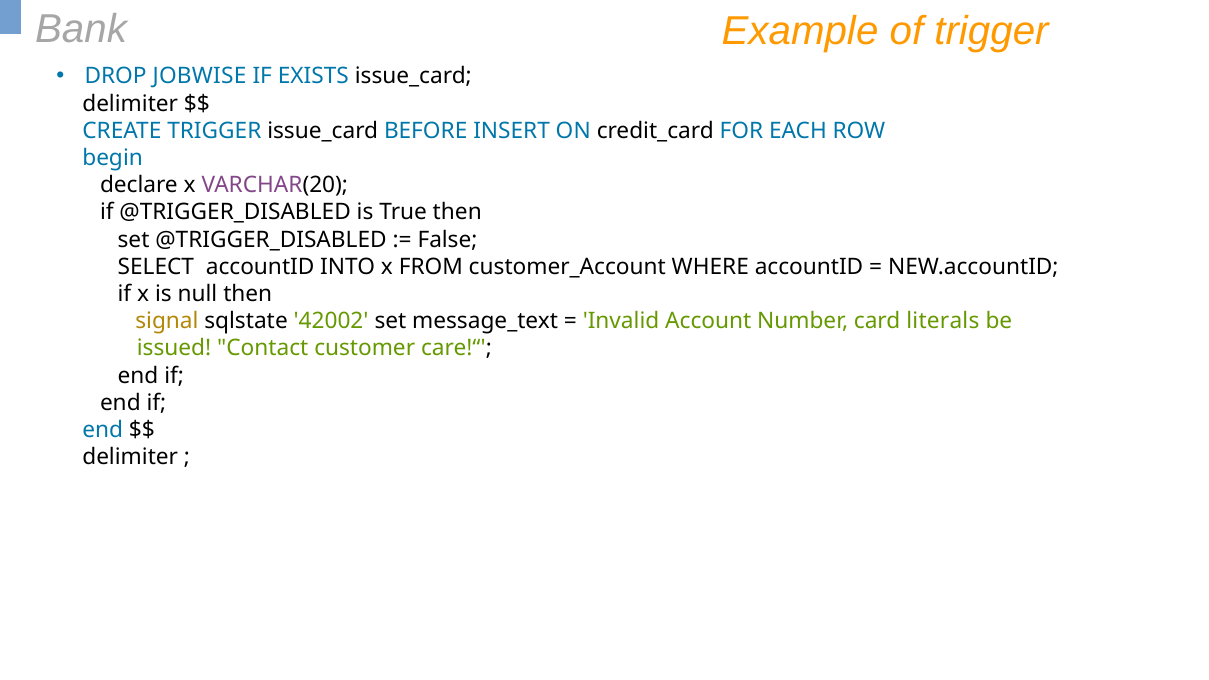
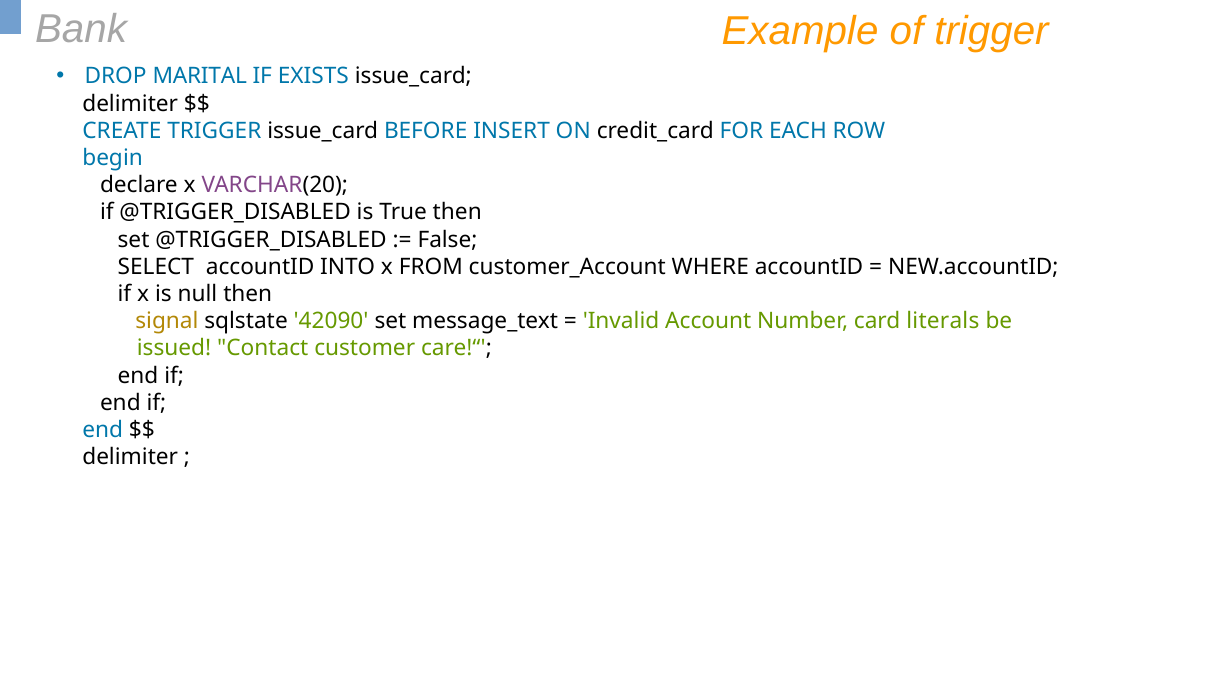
JOBWISE: JOBWISE -> MARITAL (200, 76)
42002: 42002 -> 42090 (331, 321)
